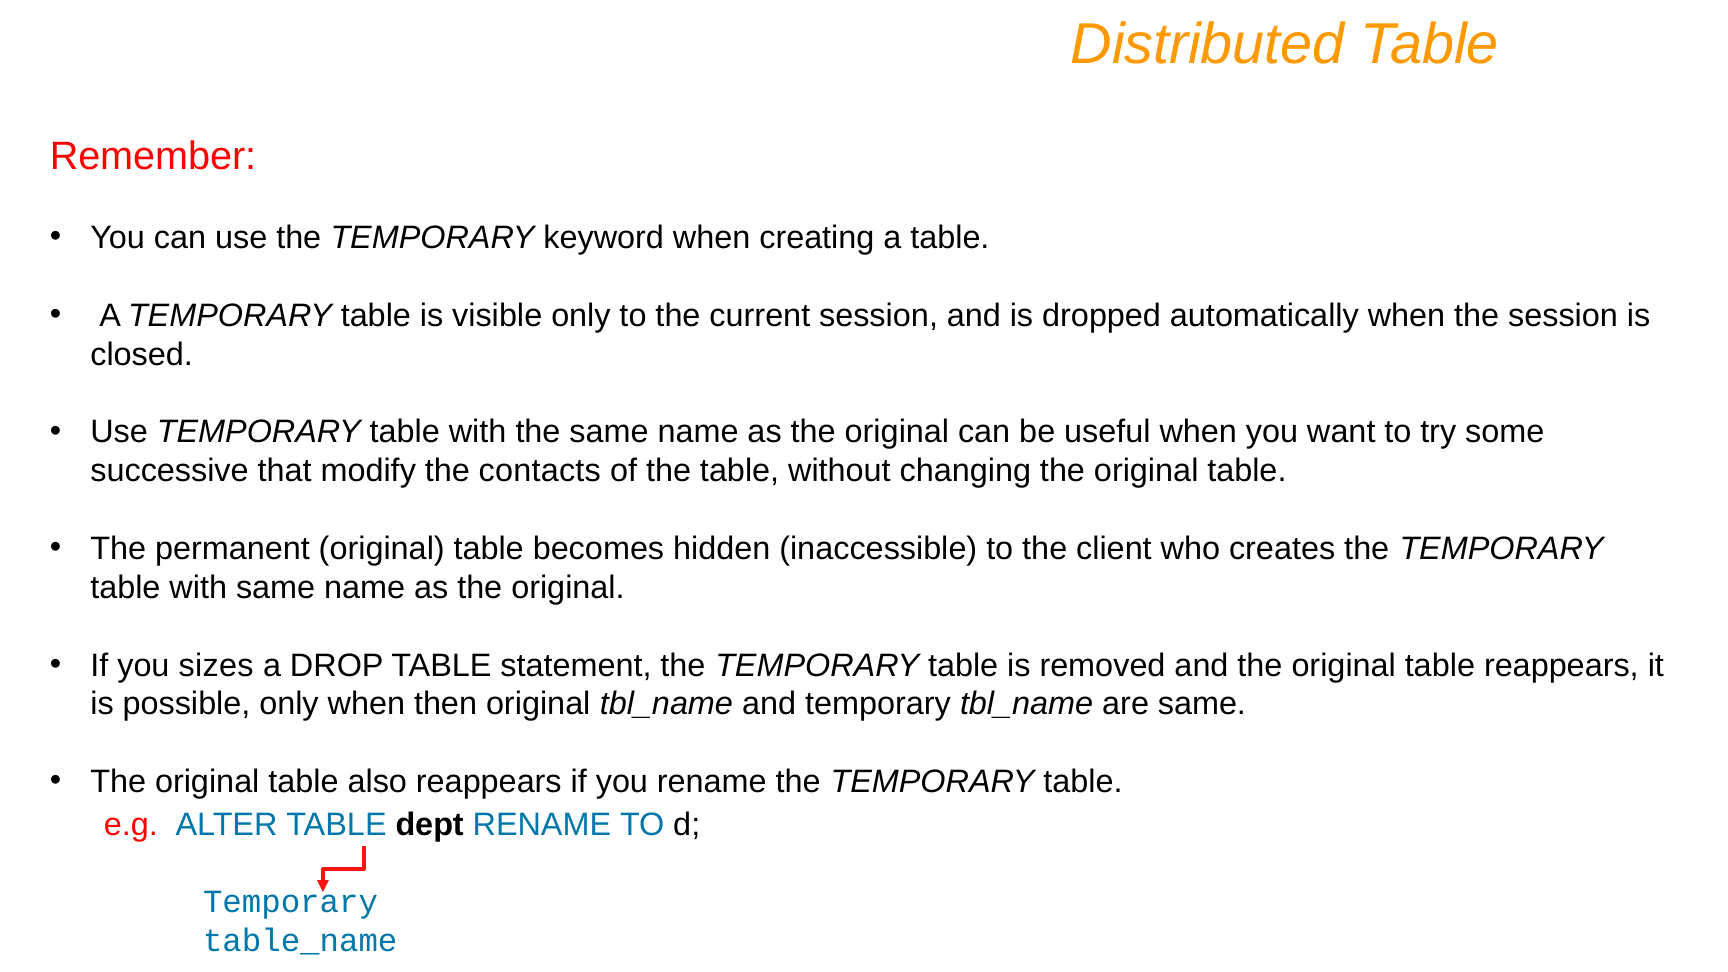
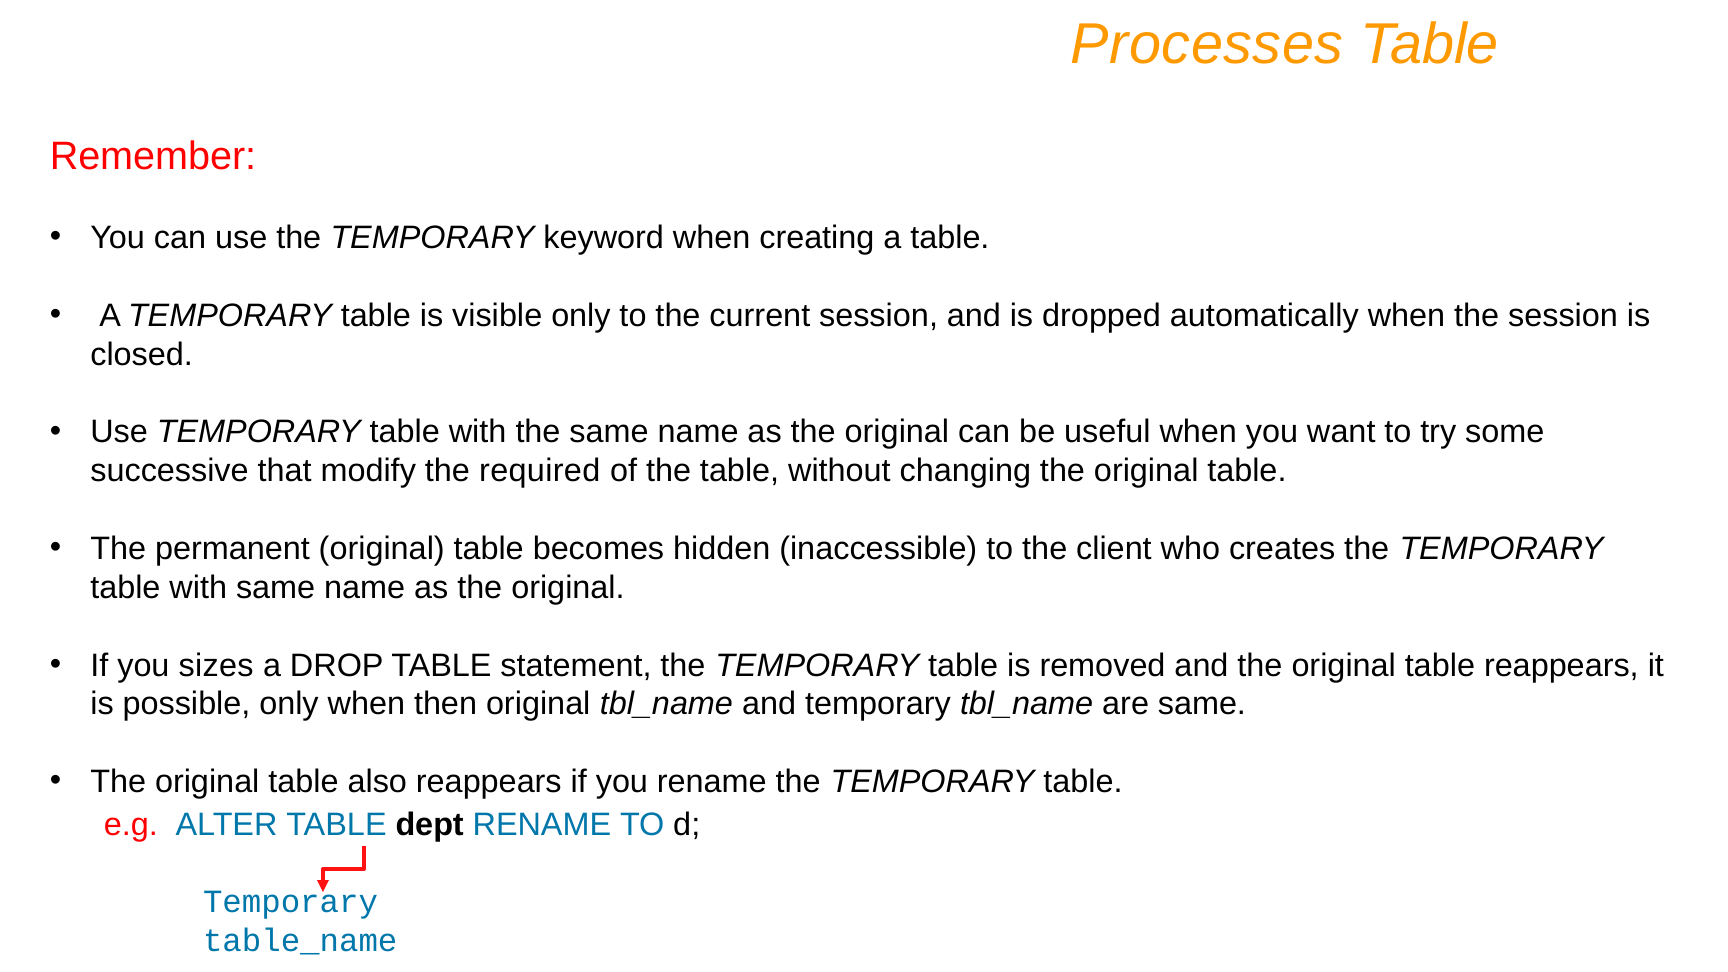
Distributed: Distributed -> Processes (1207, 45)
contacts: contacts -> required (540, 471)
